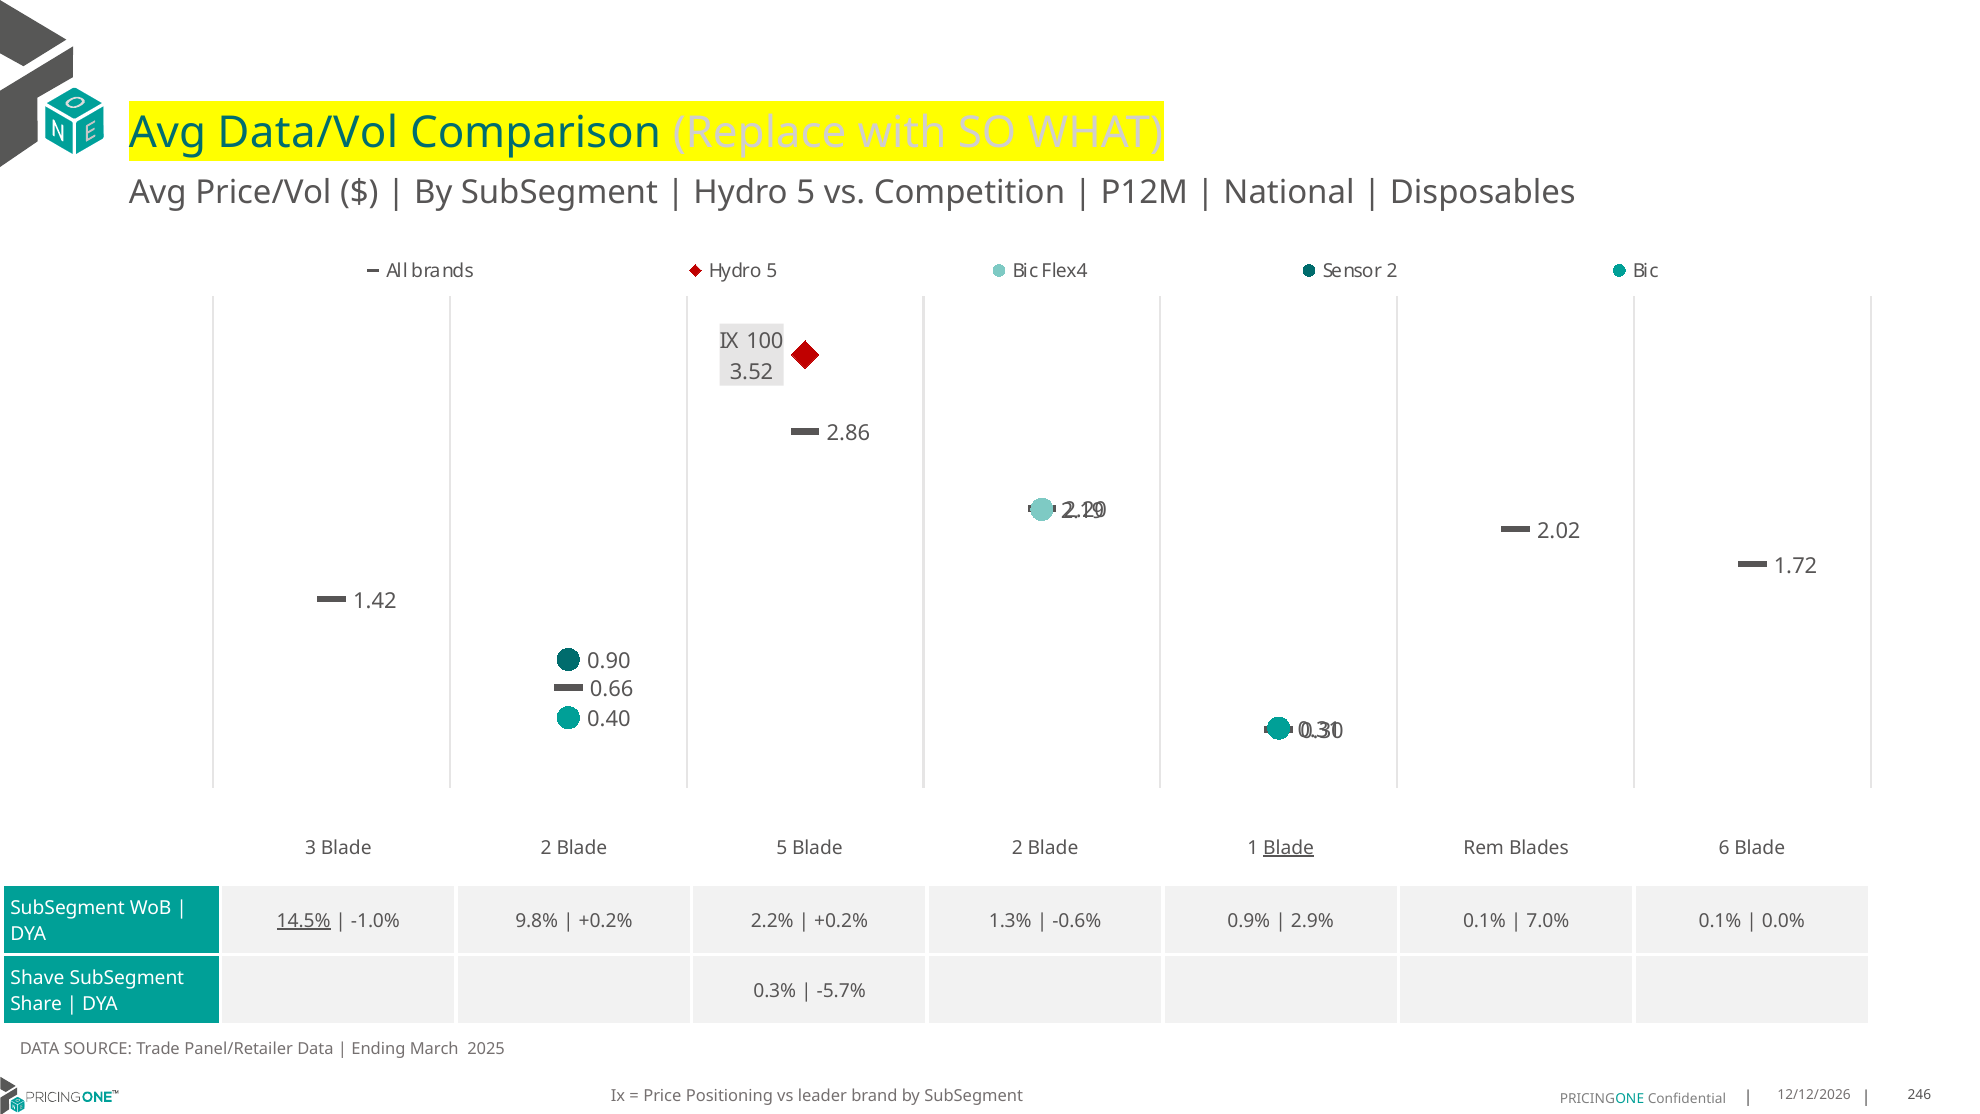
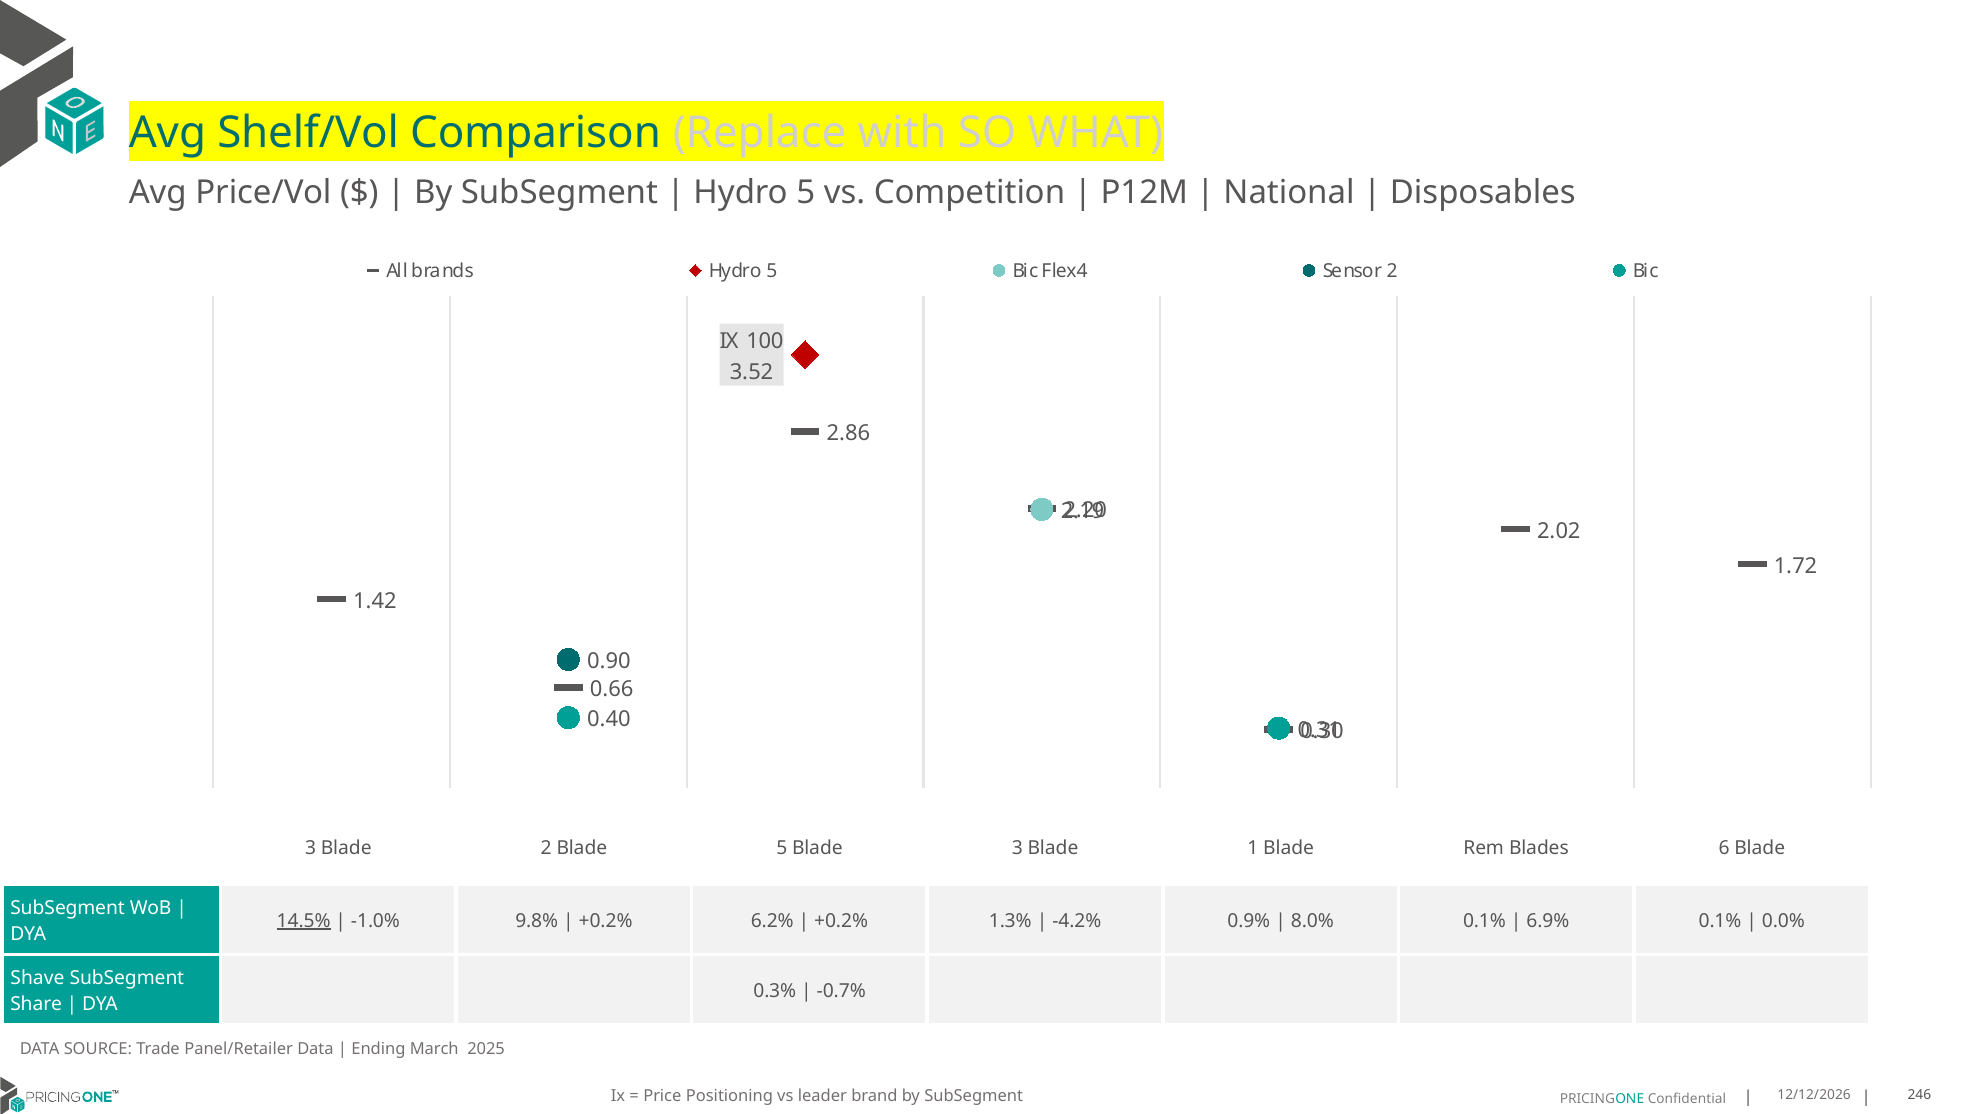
Data/Vol: Data/Vol -> Shelf/Vol (308, 133)
5 Blade 2: 2 -> 3 (1017, 848)
Blade underline: present -> none (1289, 848)
2.2%: 2.2% -> 6.2% (772, 921)
-0.6%: -0.6% -> -4.2% (1077, 921)
2.9%: 2.9% -> 8.0% (1312, 921)
7.0%: 7.0% -> 6.9% (1548, 921)
-5.7%: -5.7% -> -0.7% (841, 991)
